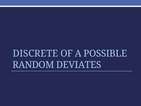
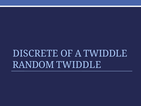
A POSSIBLE: POSSIBLE -> TWIDDLE (105, 53)
RANDOM DEVIATES: DEVIATES -> TWIDDLE (79, 65)
